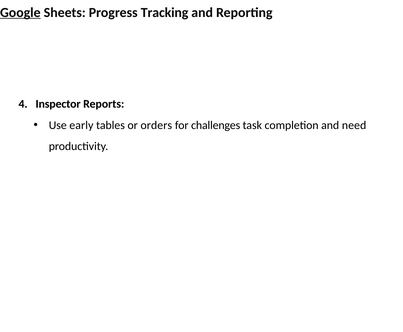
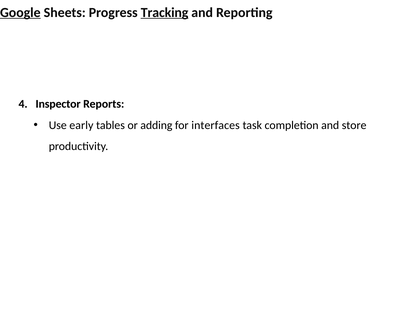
Tracking underline: none -> present (165, 12)
orders: orders -> adding (156, 125)
challenges: challenges -> interfaces (216, 125)
need: need -> store (354, 125)
